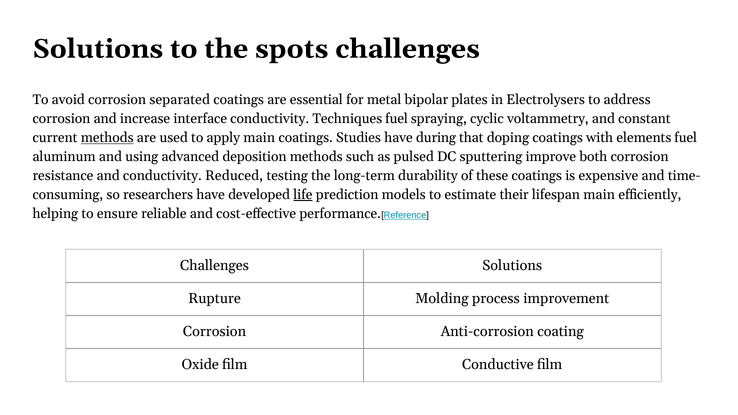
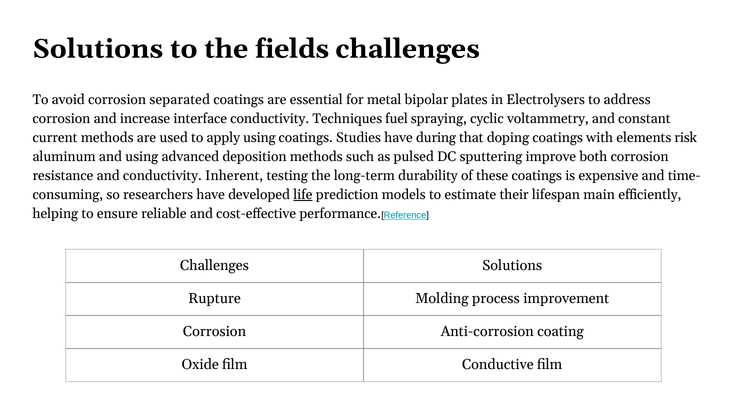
spots: spots -> fields (292, 49)
methods underline: present -> none (107, 138)
apply main: main -> using (259, 138)
elements fuel: fuel -> risk (686, 138)
Reduced: Reduced -> Inherent (234, 176)
